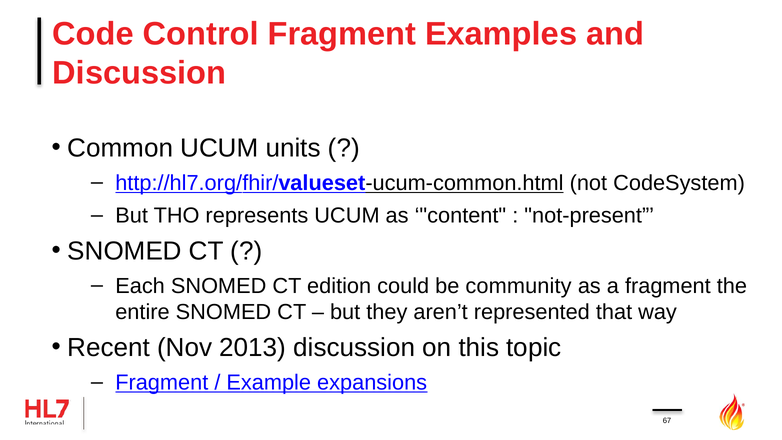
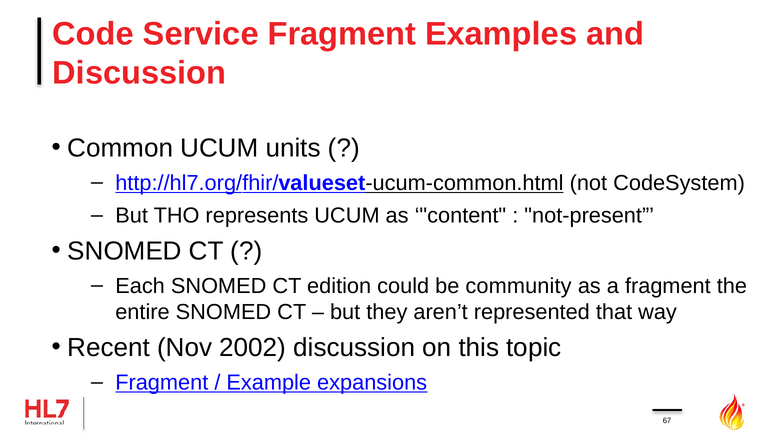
Control: Control -> Service (201, 34)
2013: 2013 -> 2002 (253, 348)
